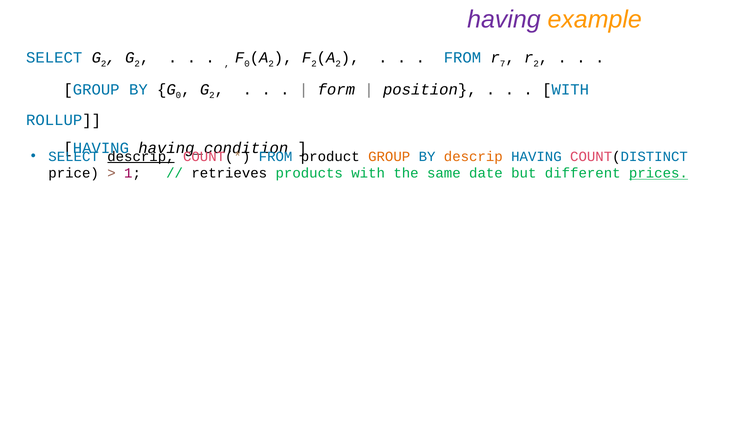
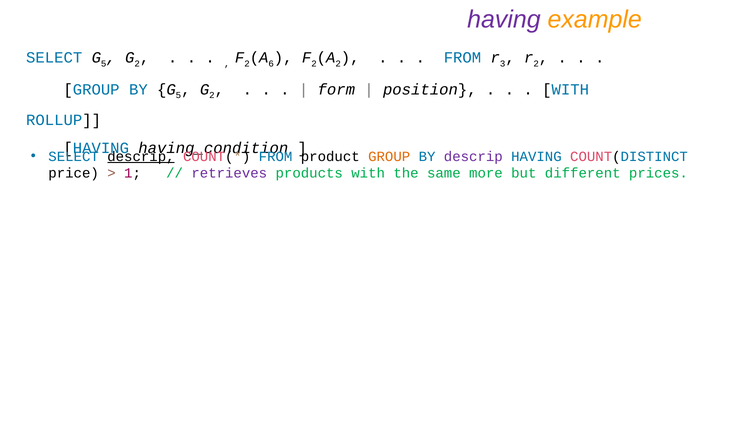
2: 2 -> 5 (104, 64)
0: 0 -> 2 (247, 64)
2: 2 -> 6 (271, 64)
7: 7 -> 3 (503, 64)
0: 0 -> 5 (178, 95)
descrip colour: orange -> purple (473, 156)
retrieves colour: black -> purple (229, 173)
date: date -> more (486, 173)
prices underline: present -> none (658, 173)
